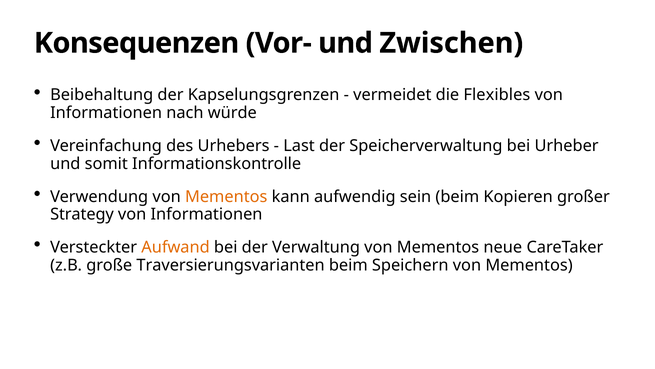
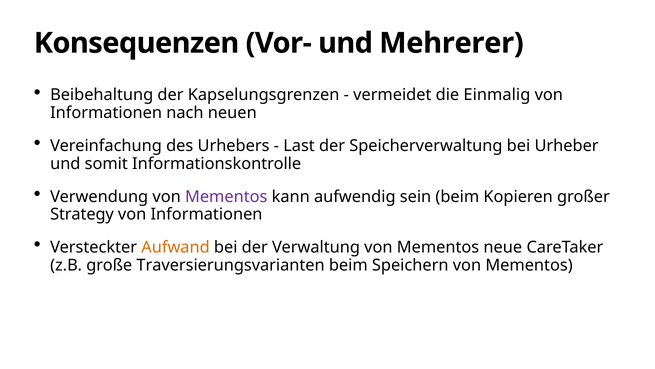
Zwischen: Zwischen -> Mehrerer (451, 43)
Flexibles: Flexibles -> Einmalig (497, 95)
würde: würde -> neuen (232, 113)
Mementos colour: orange -> purple (226, 196)
